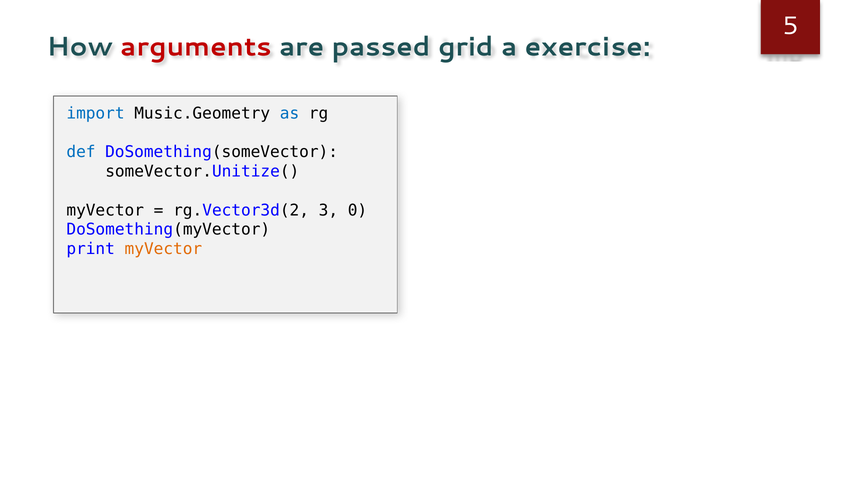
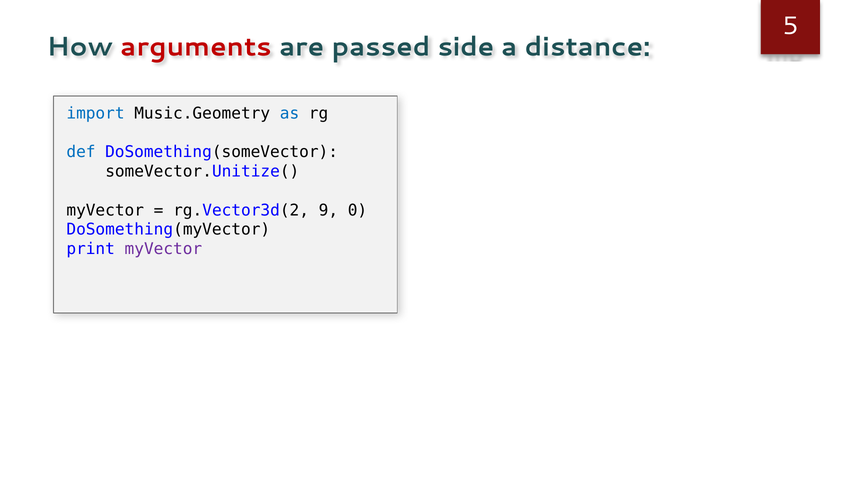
grid: grid -> side (466, 47)
exercise: exercise -> distance (588, 47)
3: 3 -> 9 (328, 210)
myVector colour: orange -> purple (163, 249)
